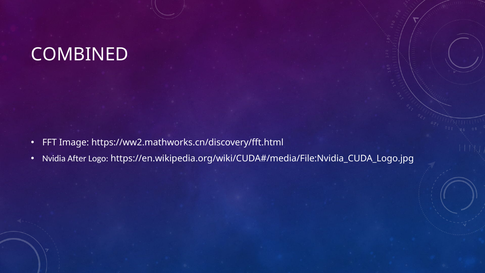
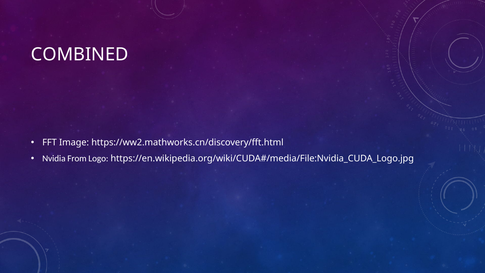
After: After -> From (77, 158)
